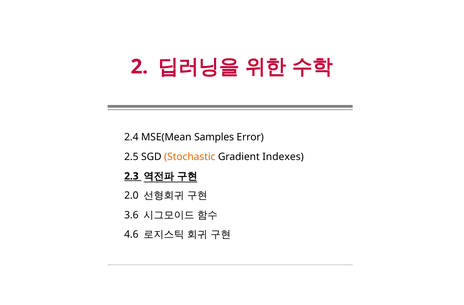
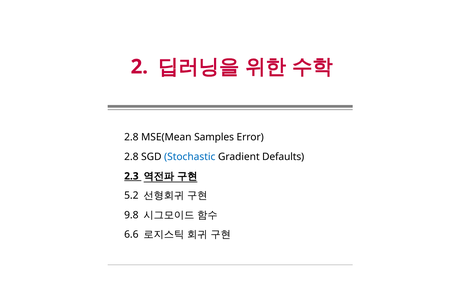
2.4: 2.4 -> 2.8 (131, 137)
2.5: 2.5 -> 2.8 (131, 157)
Stochastic colour: orange -> blue (190, 157)
Indexes: Indexes -> Defaults (283, 157)
2.0: 2.0 -> 5.2 (131, 195)
3.6: 3.6 -> 9.8 (131, 215)
4.6: 4.6 -> 6.6 (131, 234)
